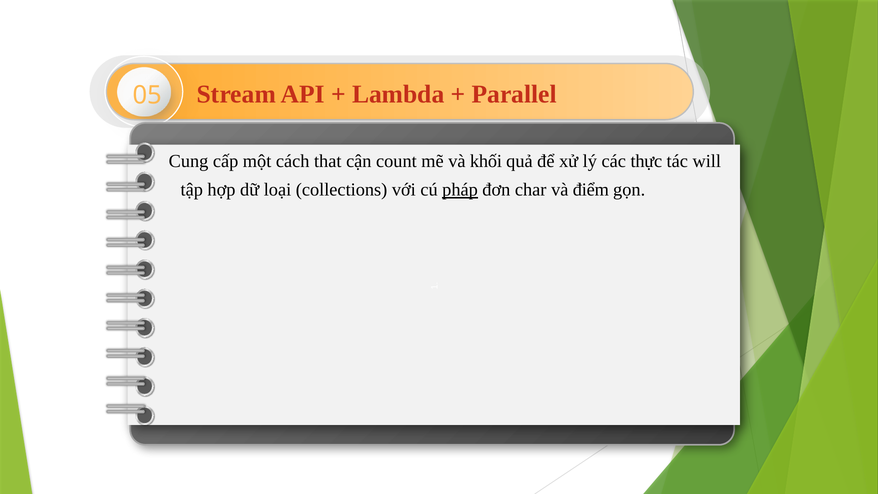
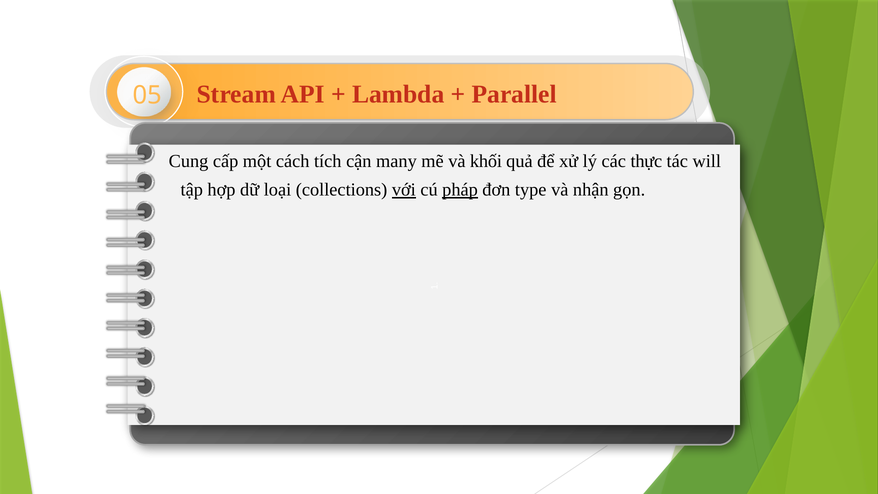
that: that -> tích (328, 161)
count: count -> many (396, 161)
với underline: none -> present (404, 190)
char: char -> type (531, 190)
điểm: điểm -> nhận (591, 190)
